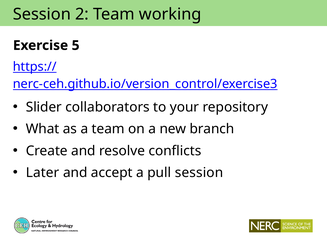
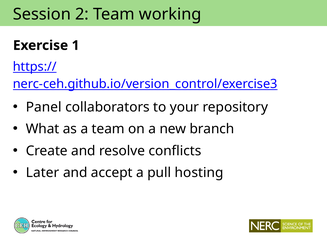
5: 5 -> 1 (76, 45)
Slider: Slider -> Panel (44, 107)
pull session: session -> hosting (199, 173)
